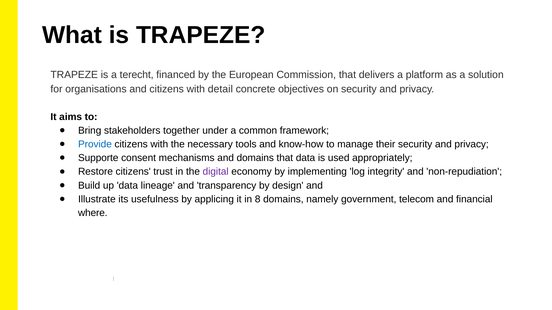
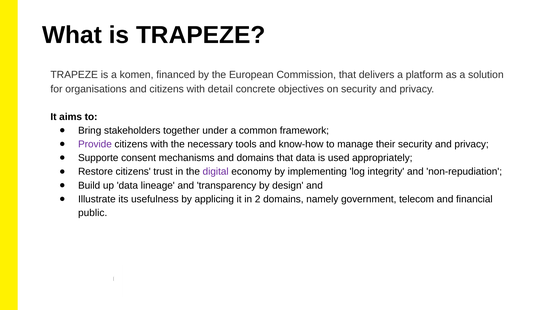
terecht: terecht -> komen (137, 75)
Provide colour: blue -> purple (95, 144)
8: 8 -> 2 (258, 199)
where: where -> public (93, 213)
